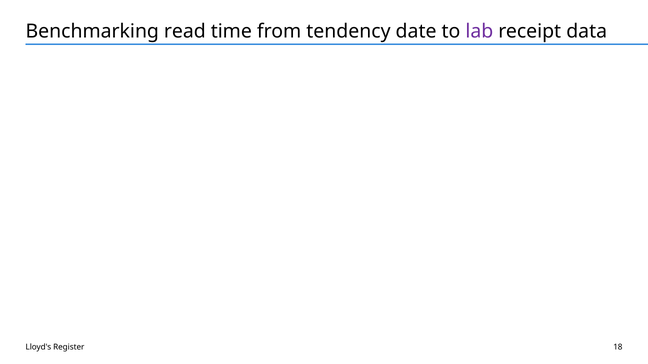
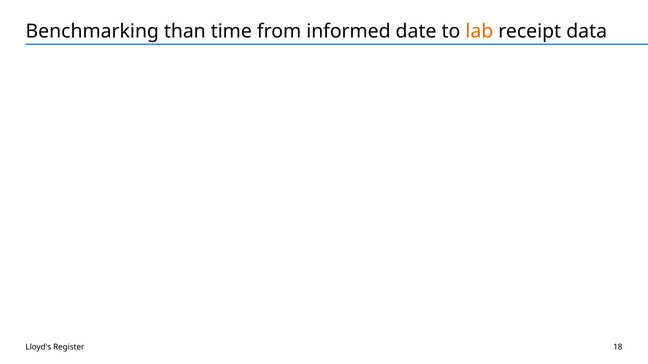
read: read -> than (185, 31)
tendency: tendency -> informed (348, 31)
lab colour: purple -> orange (479, 31)
